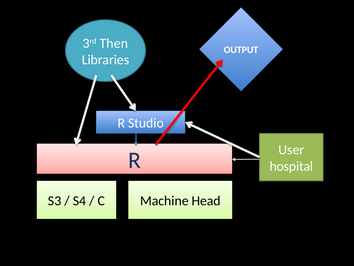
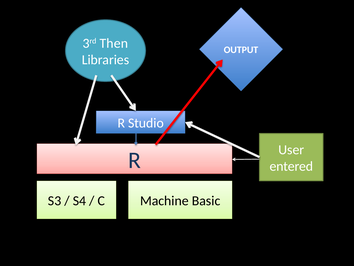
hospital: hospital -> entered (291, 166)
Head: Head -> Basic (206, 200)
